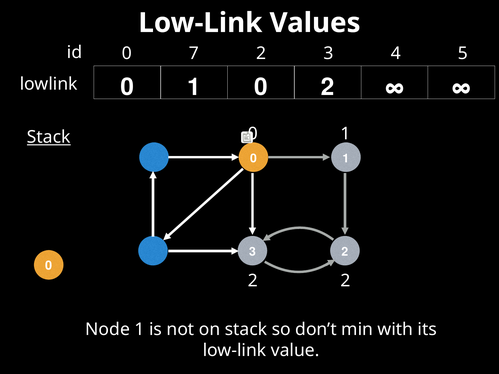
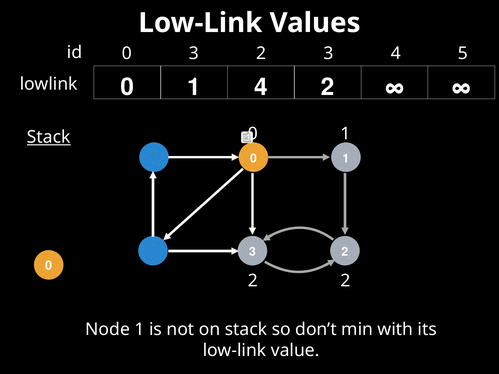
0 7: 7 -> 3 (194, 53)
0: 0 -> 4 (261, 87)
